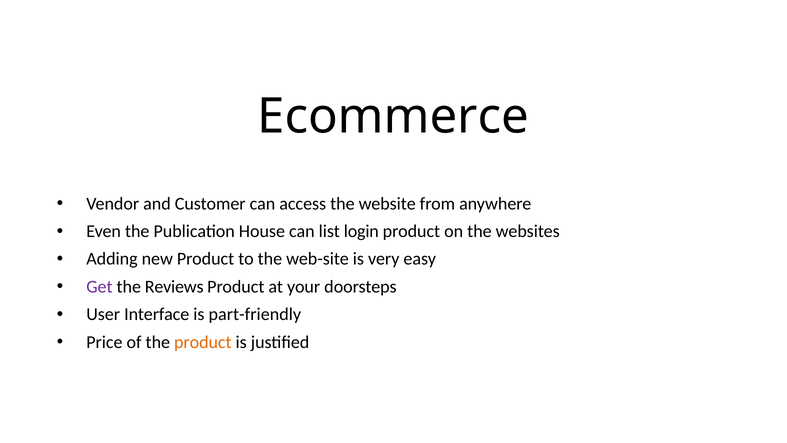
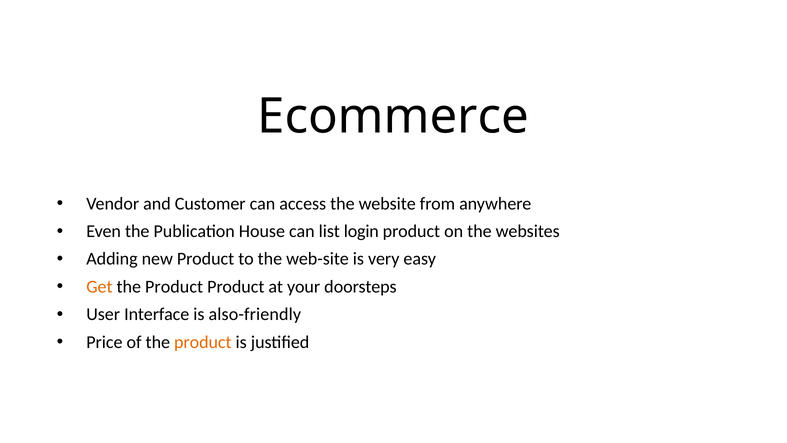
Get colour: purple -> orange (99, 286)
Reviews: Reviews -> Product (174, 286)
part-friendly: part-friendly -> also-friendly (255, 314)
